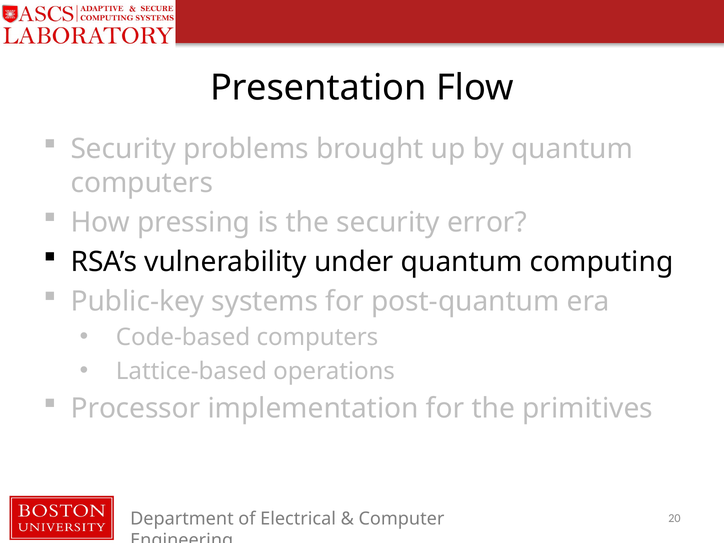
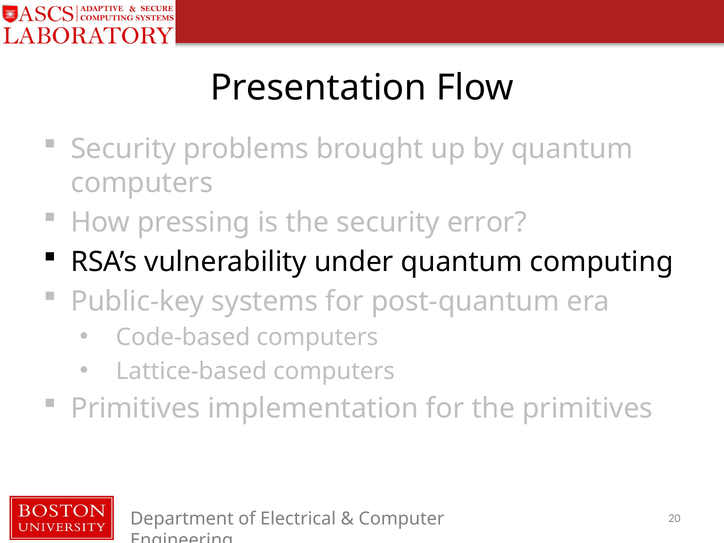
Lattice-based operations: operations -> computers (334, 371)
Processor: Processor -> Primitives (135, 408)
